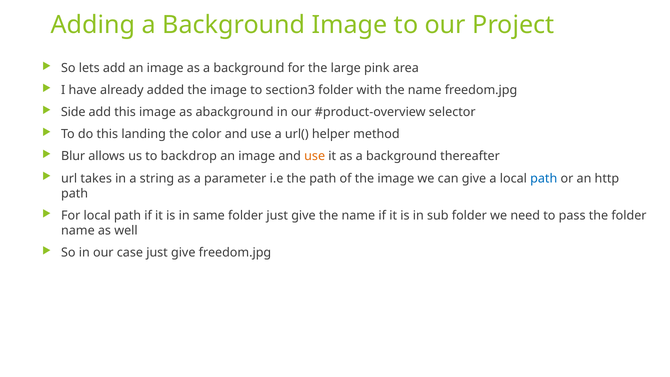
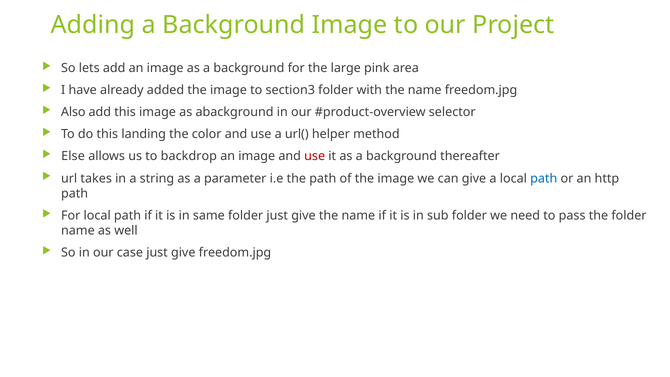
Side: Side -> Also (73, 112)
Blur: Blur -> Else (73, 156)
use colour: orange -> red (315, 156)
